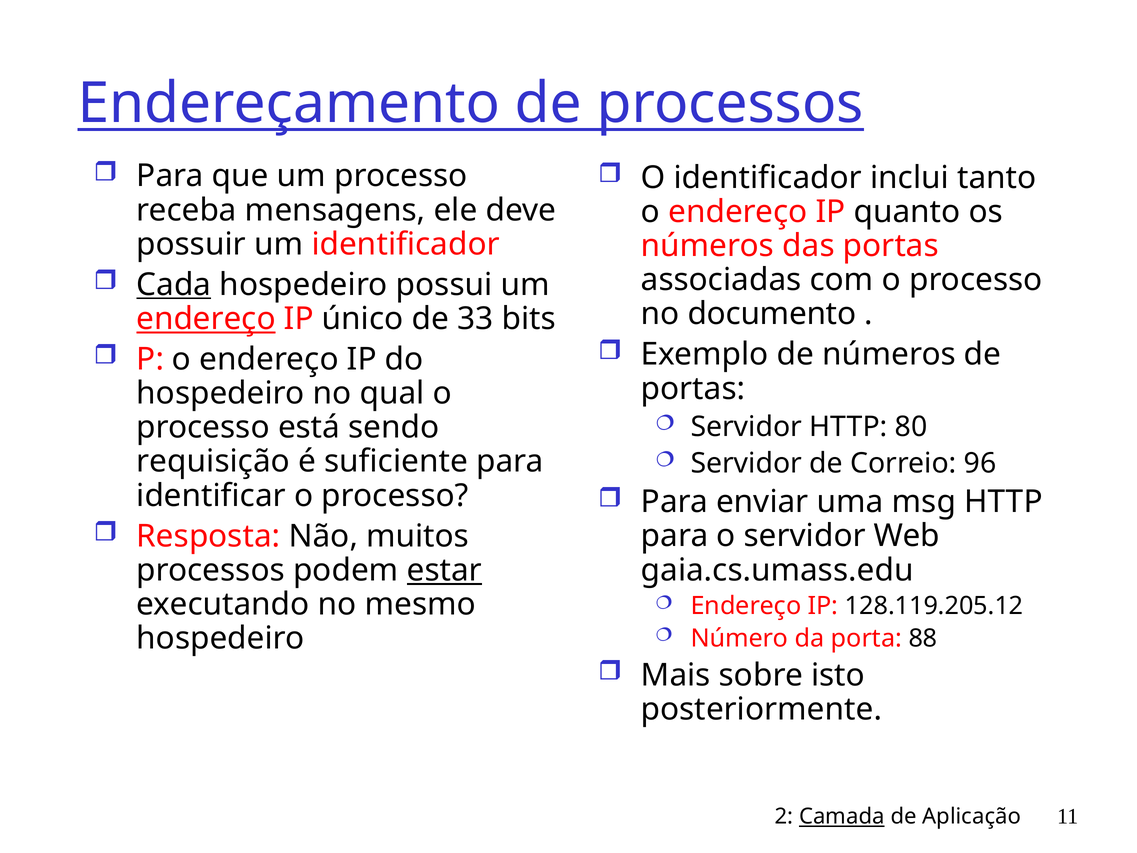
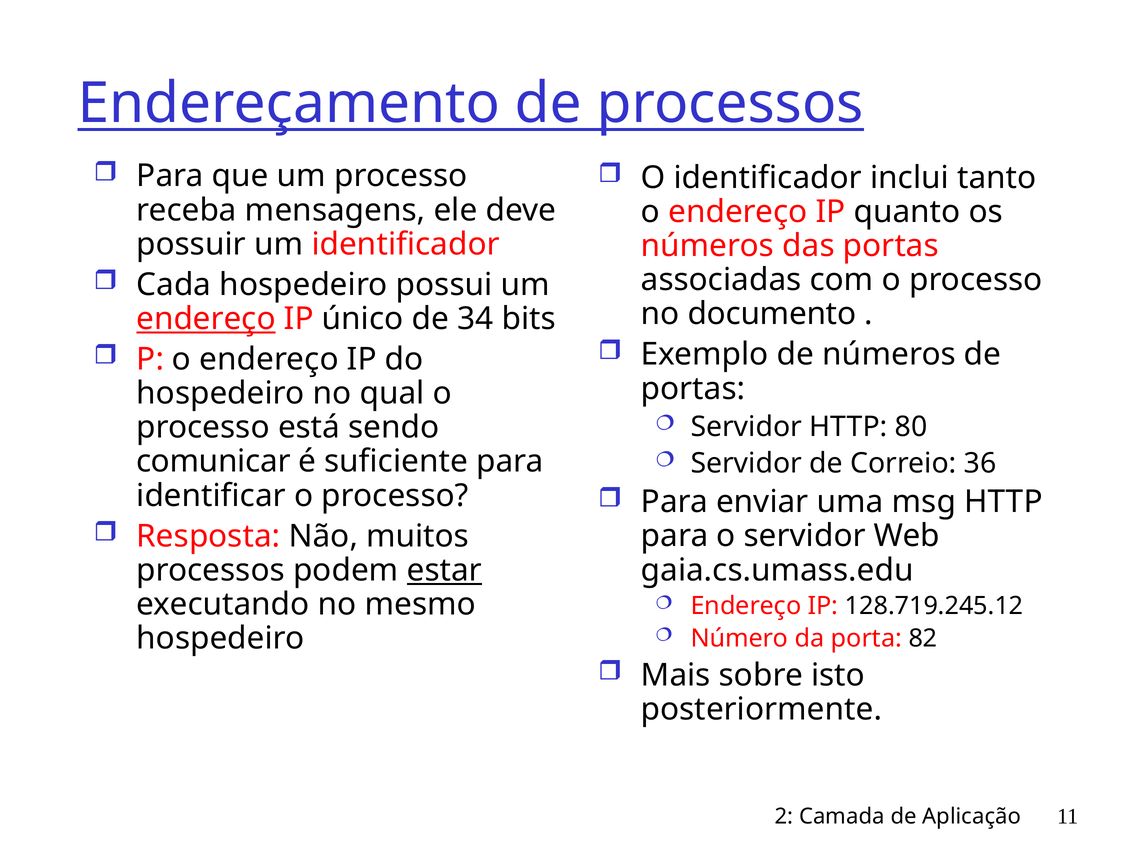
Cada underline: present -> none (174, 285)
33: 33 -> 34 (475, 319)
96: 96 -> 36 (980, 463)
requisição: requisição -> comunicar (213, 461)
128.119.205.12: 128.119.205.12 -> 128.719.245.12 (934, 606)
88: 88 -> 82 (923, 638)
Camada underline: present -> none (842, 816)
